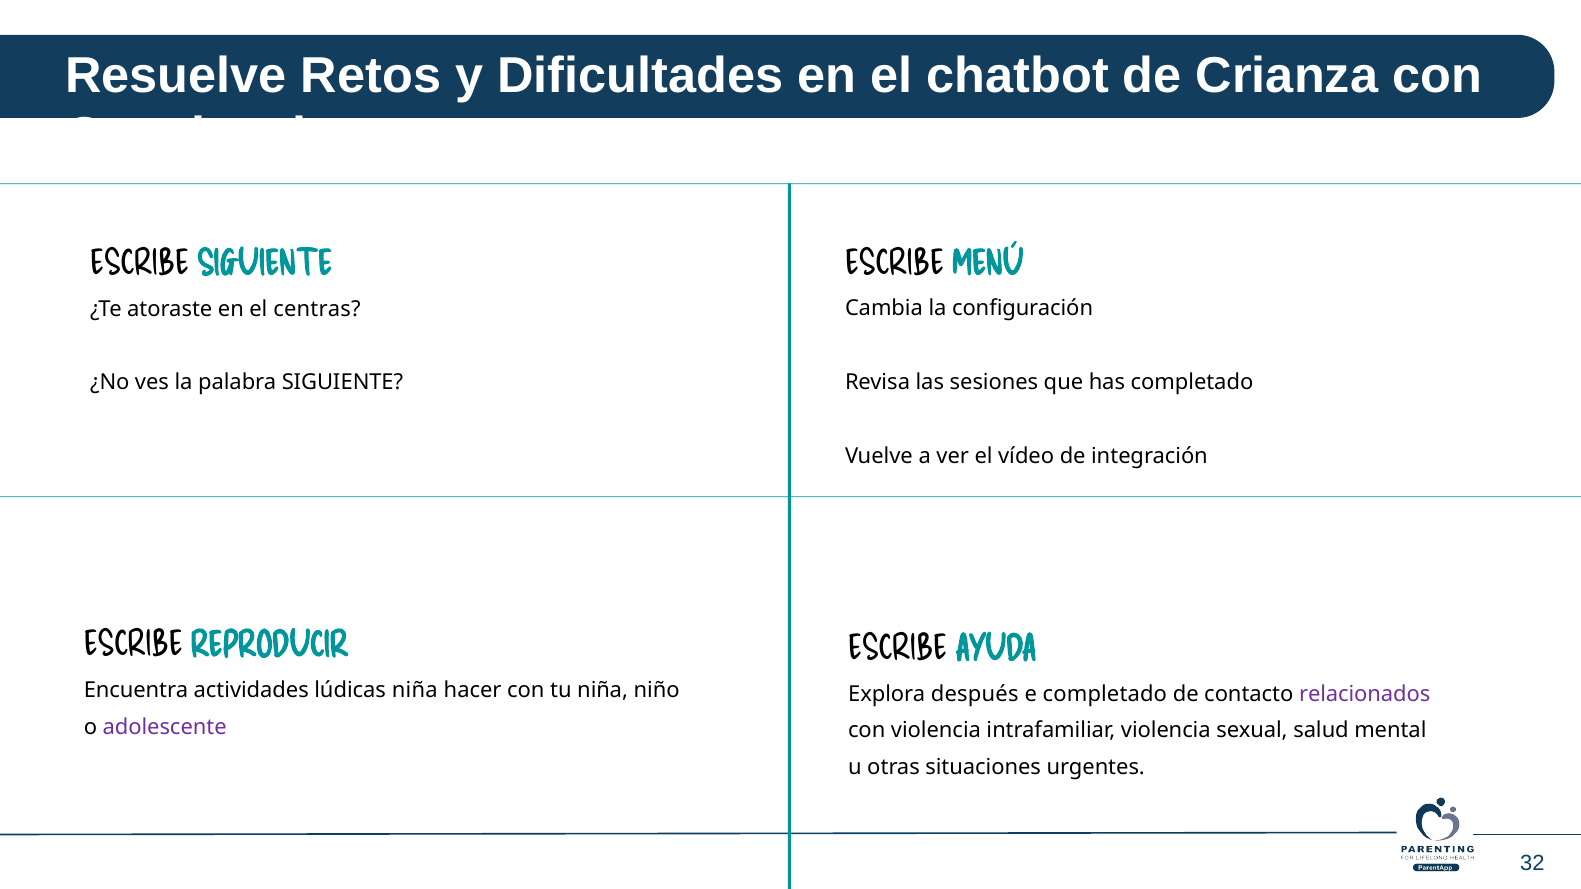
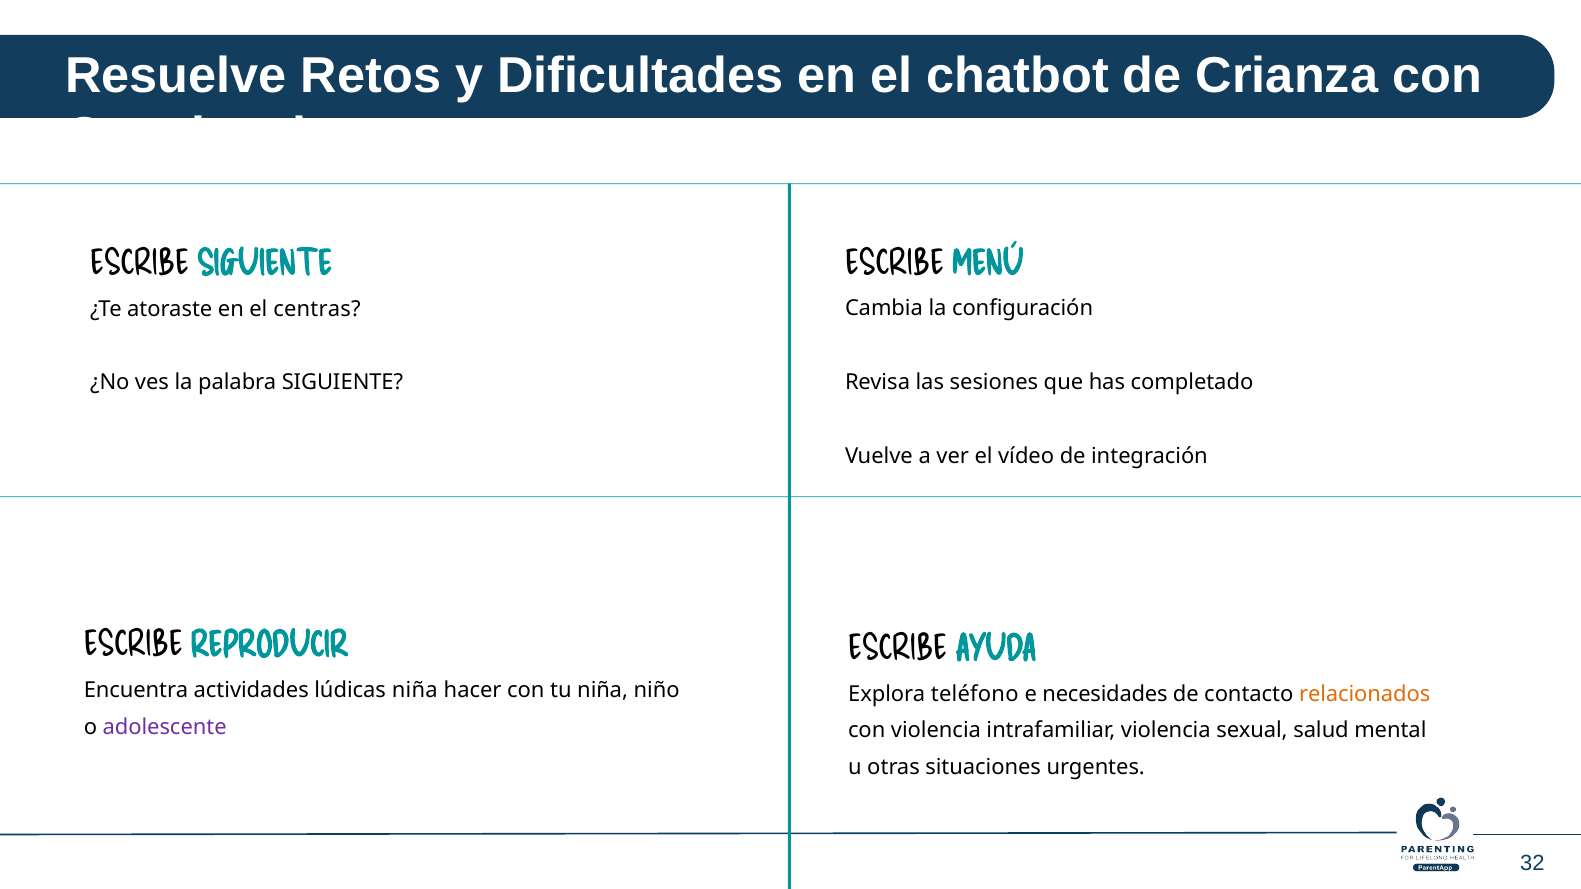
después: después -> teléfono (975, 694)
e completado: completado -> necesidades (1105, 694)
relacionados colour: purple -> orange (1365, 694)
